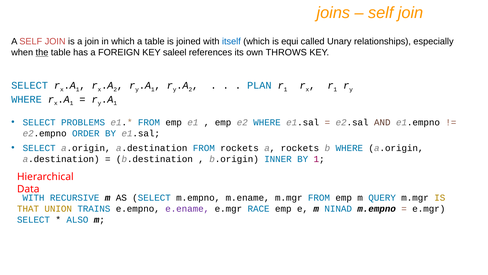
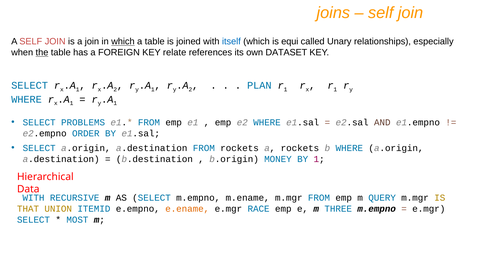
which underline: none -> present (123, 41)
saleel: saleel -> relate (175, 52)
THROWS: THROWS -> DATASET (286, 52)
INNER: INNER -> MONEY (278, 159)
TRAINS: TRAINS -> ITEMID (94, 209)
e.ename colour: purple -> orange (187, 209)
NINAD: NINAD -> THREE (338, 209)
ALSO: ALSO -> MOST (77, 220)
